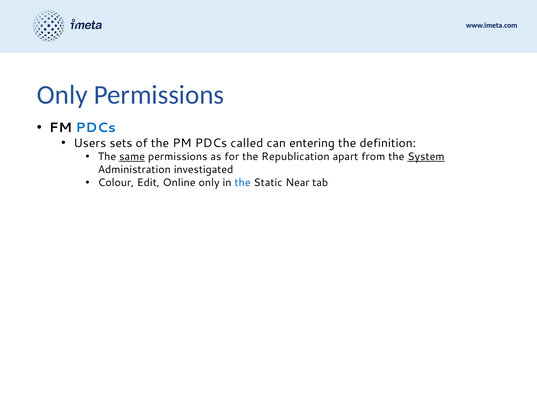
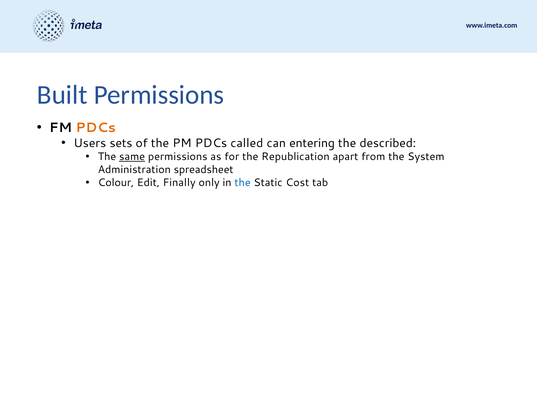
Only: Only -> Built (62, 95)
PDCs colour: blue -> orange (96, 128)
definition: definition -> described (388, 143)
System underline: present -> none (426, 157)
investigated: investigated -> spreadsheet (204, 170)
Online: Online -> Finally (179, 183)
Near: Near -> Cost (297, 183)
